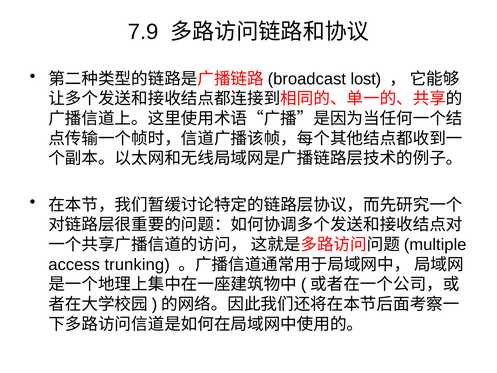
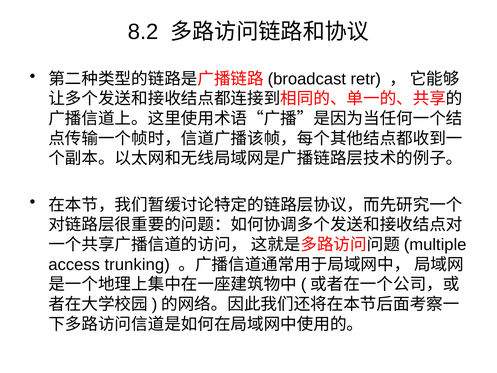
7.9: 7.9 -> 8.2 (143, 32)
lost: lost -> retr (366, 79)
